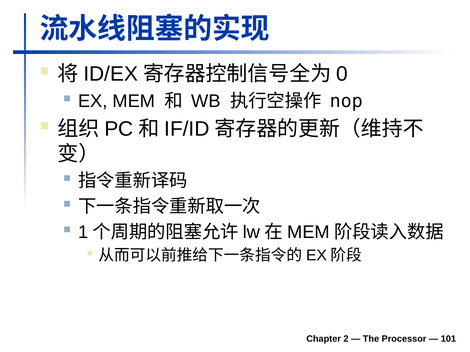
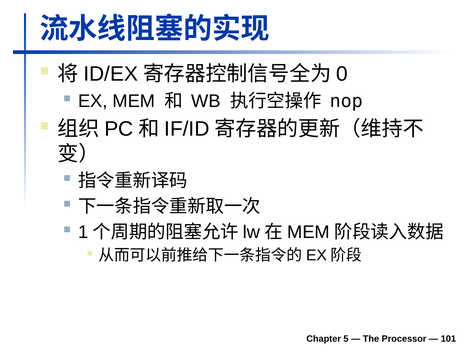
2: 2 -> 5 (346, 339)
